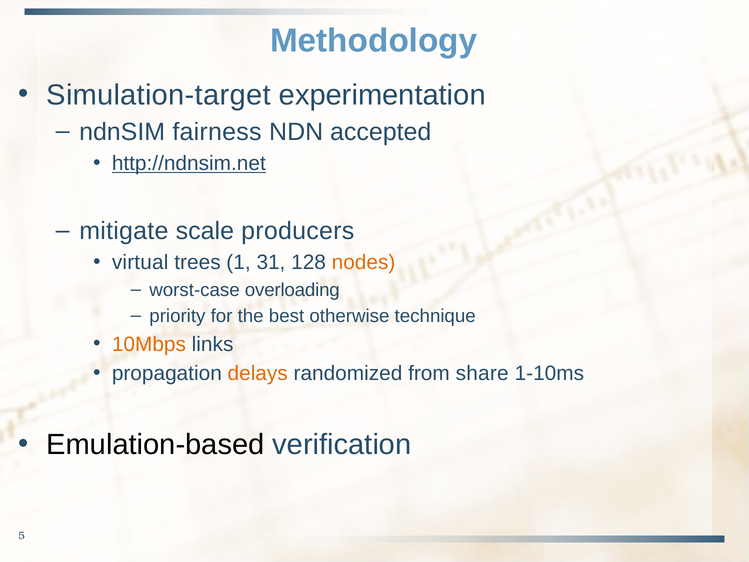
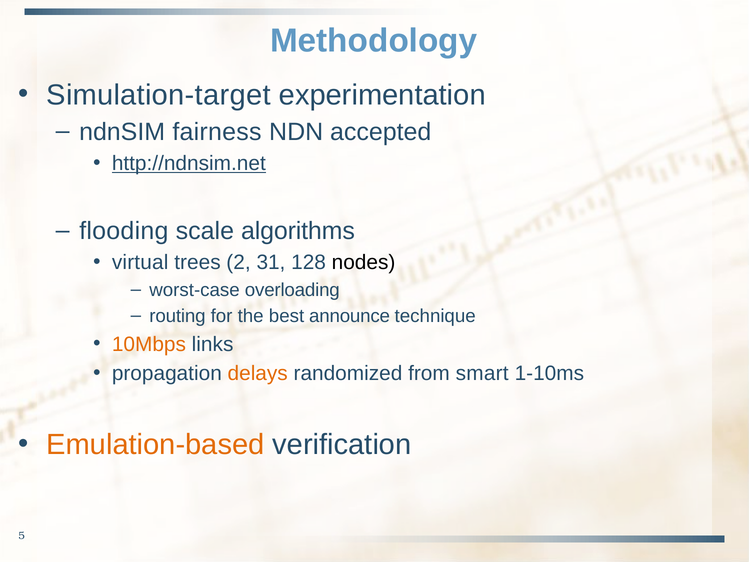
mitigate: mitigate -> flooding (124, 231)
producers: producers -> algorithms (298, 231)
1: 1 -> 2 (239, 262)
nodes colour: orange -> black (364, 262)
priority: priority -> routing (177, 316)
otherwise: otherwise -> announce (350, 316)
share: share -> smart (482, 373)
Emulation-based colour: black -> orange (155, 444)
